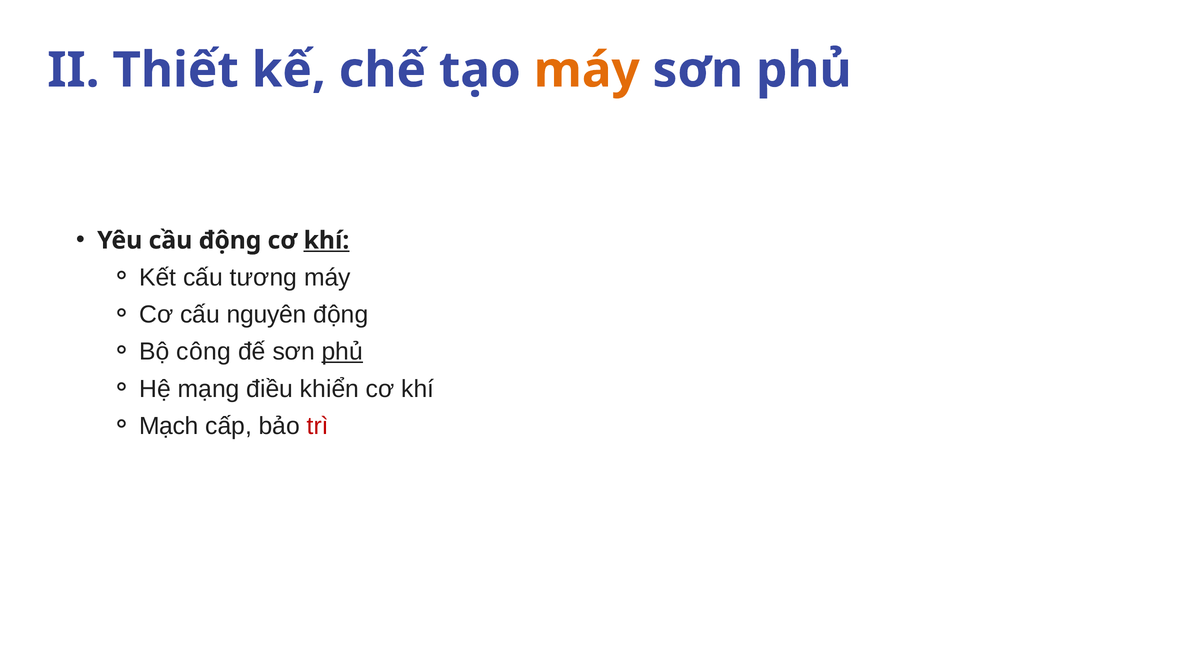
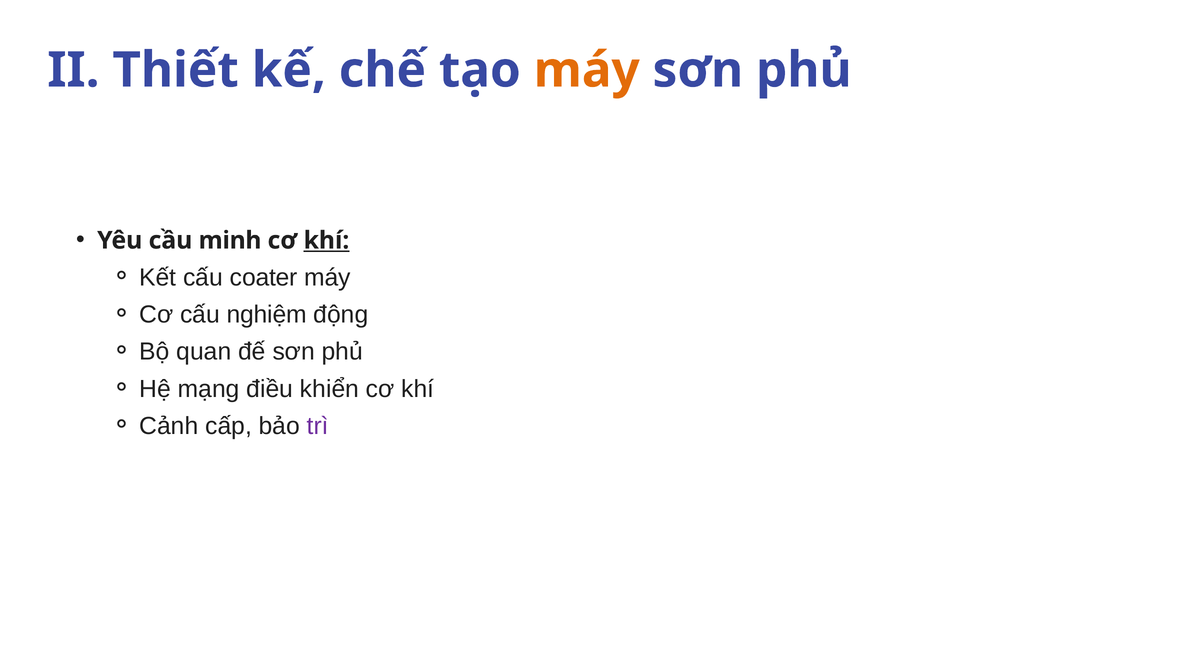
cầu động: động -> minh (230, 240)
tương: tương -> coater (264, 277)
nguyên: nguyên -> nghiệm (267, 315)
công: công -> quan (204, 352)
phủ underline: present -> none (342, 352)
Mạch: Mạch -> Cảnh (169, 426)
trì colour: red -> purple (318, 426)
